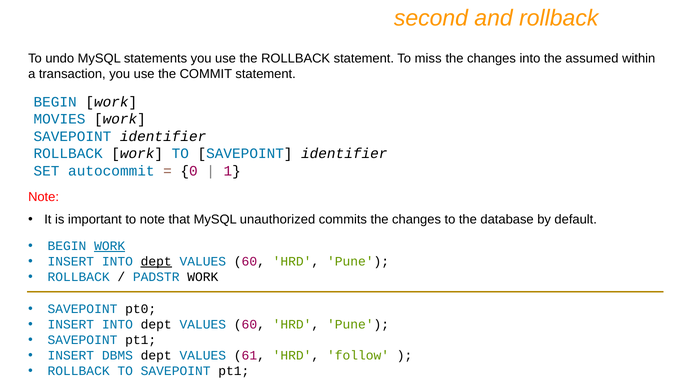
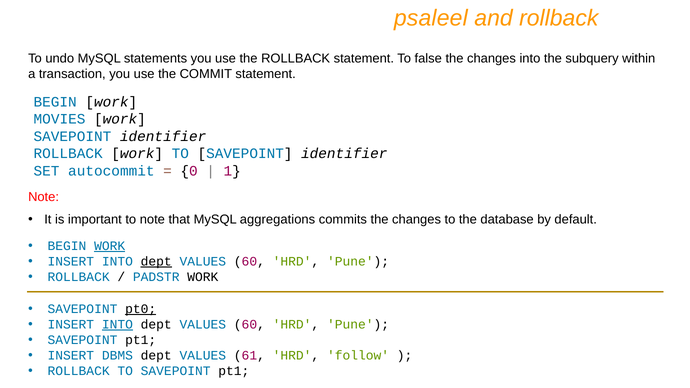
second: second -> psaleel (431, 18)
miss: miss -> false (428, 59)
assumed: assumed -> subquery (592, 59)
unauthorized: unauthorized -> aggregations (278, 220)
pt0 underline: none -> present (141, 309)
INTO underline: none -> present (117, 325)
